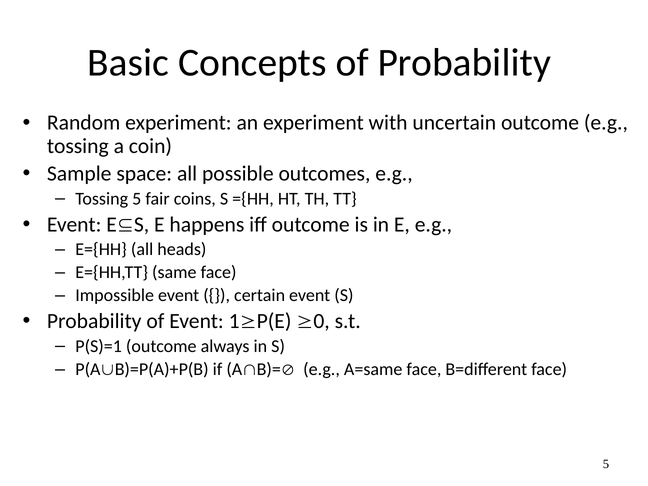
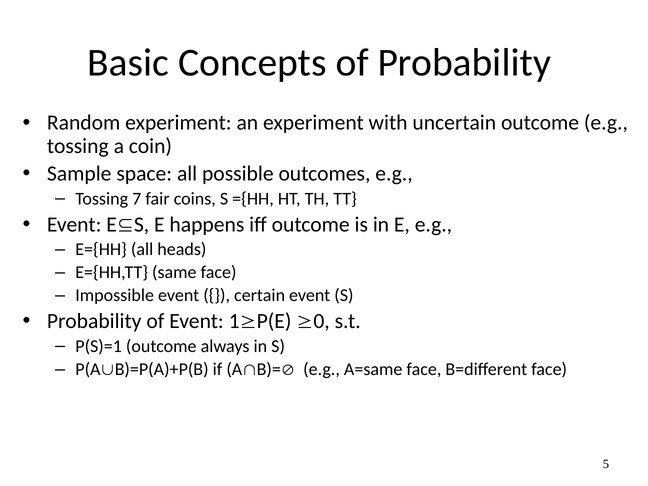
Tossing 5: 5 -> 7 (137, 199)
